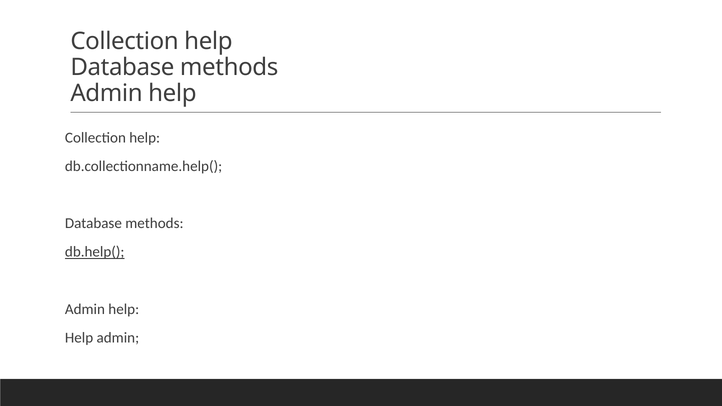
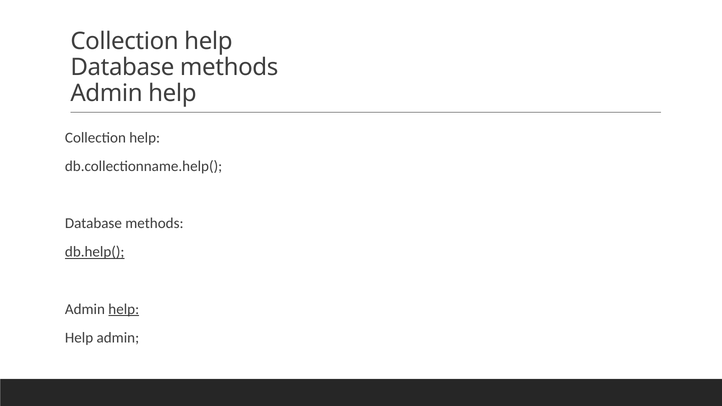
help underline: none -> present (124, 309)
